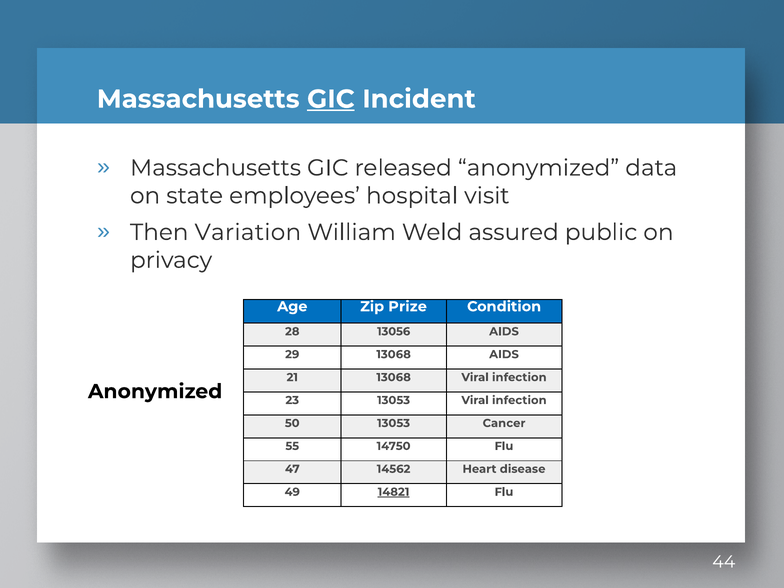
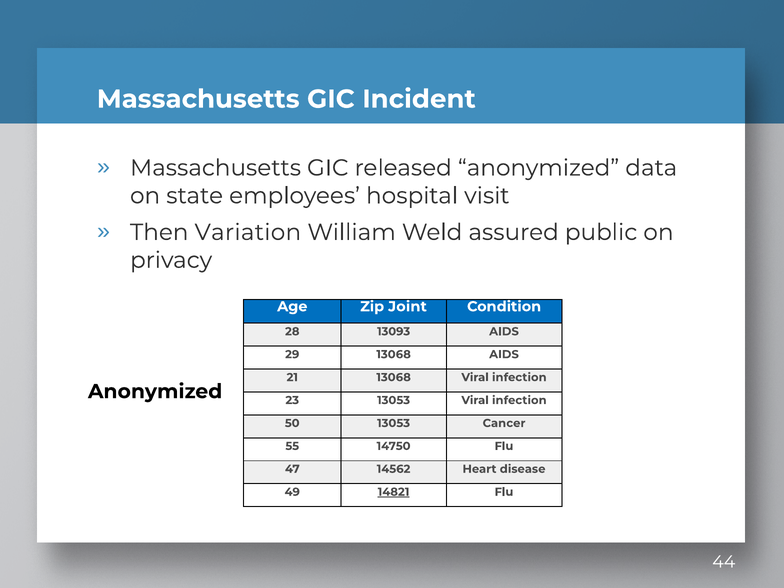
GIC underline: present -> none (331, 99)
Prize: Prize -> Joint (408, 307)
13056: 13056 -> 13093 (394, 332)
